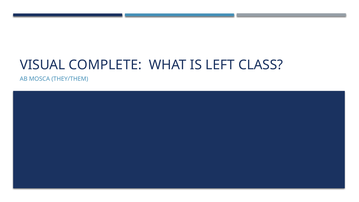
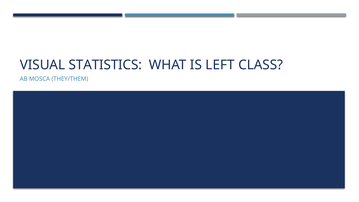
COMPLETE: COMPLETE -> STATISTICS (105, 65)
